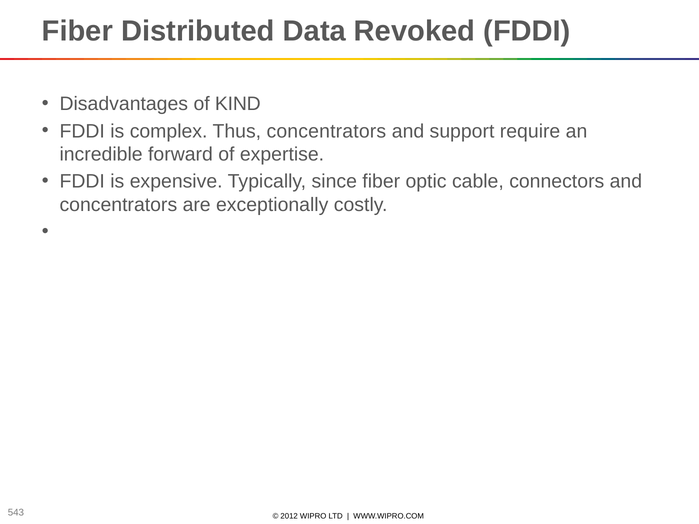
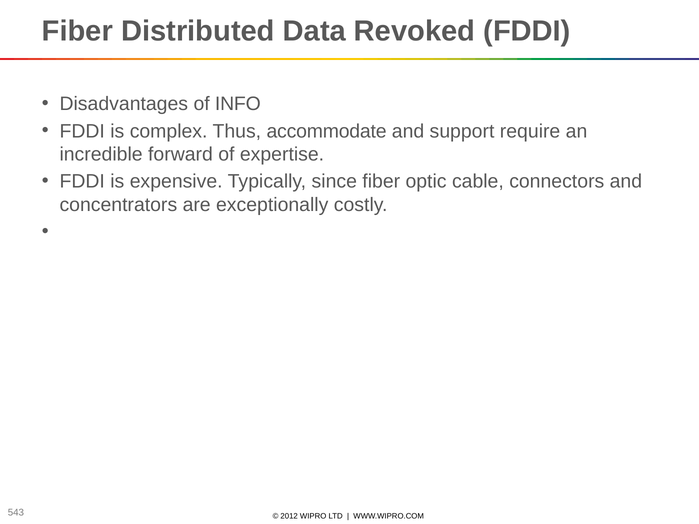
KIND: KIND -> INFO (238, 104)
Thus concentrators: concentrators -> accommodate (327, 131)
